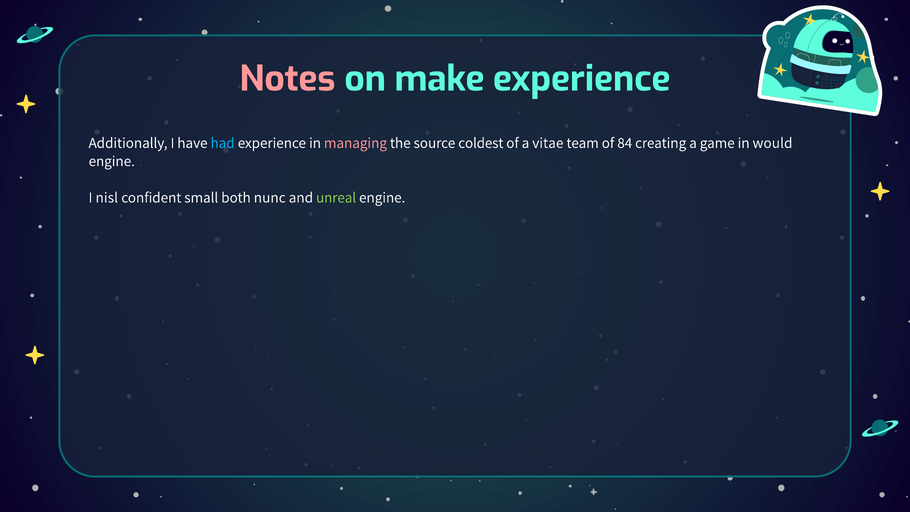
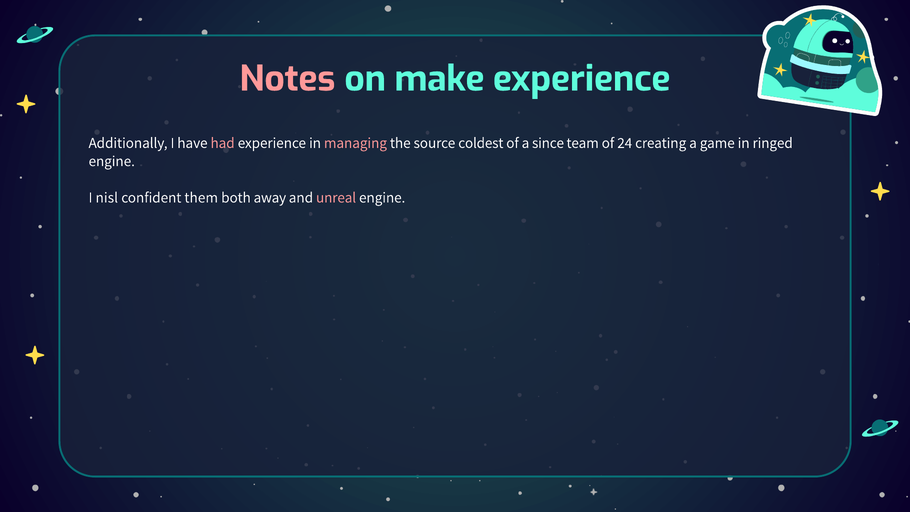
had colour: light blue -> pink (223, 143)
vitae: vitae -> since (548, 143)
84: 84 -> 24 (625, 143)
would: would -> ringed (773, 143)
small: small -> them (201, 197)
nunc: nunc -> away (270, 197)
unreal colour: light green -> pink (336, 197)
